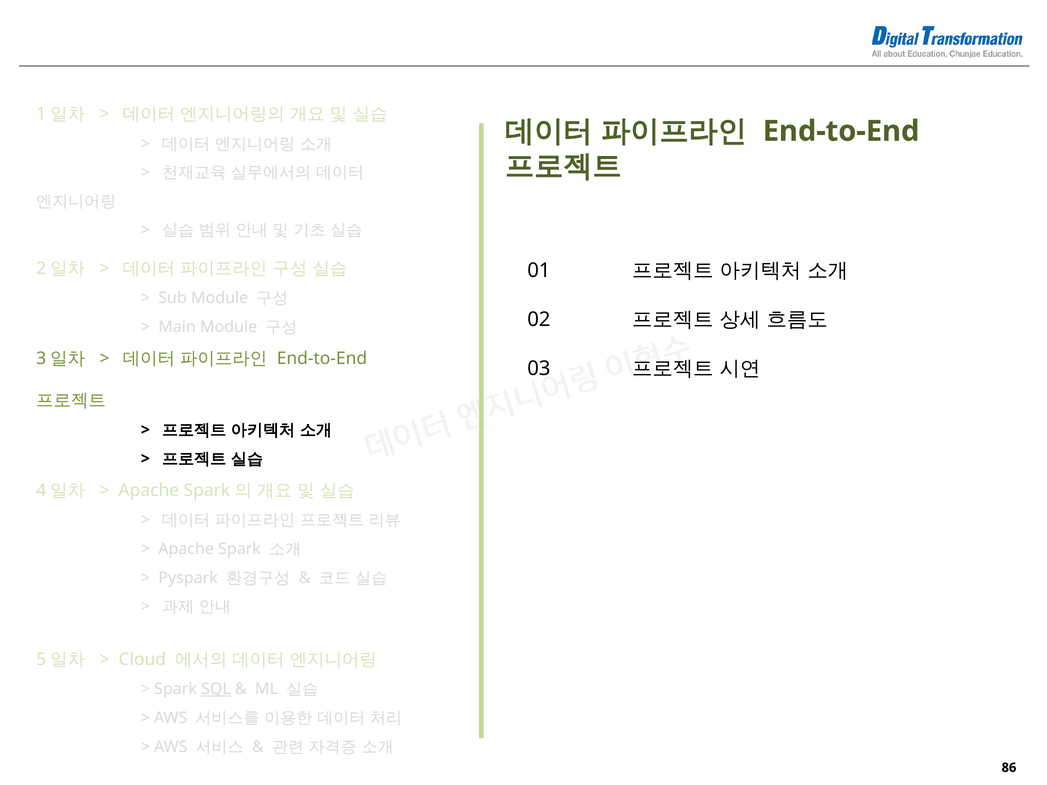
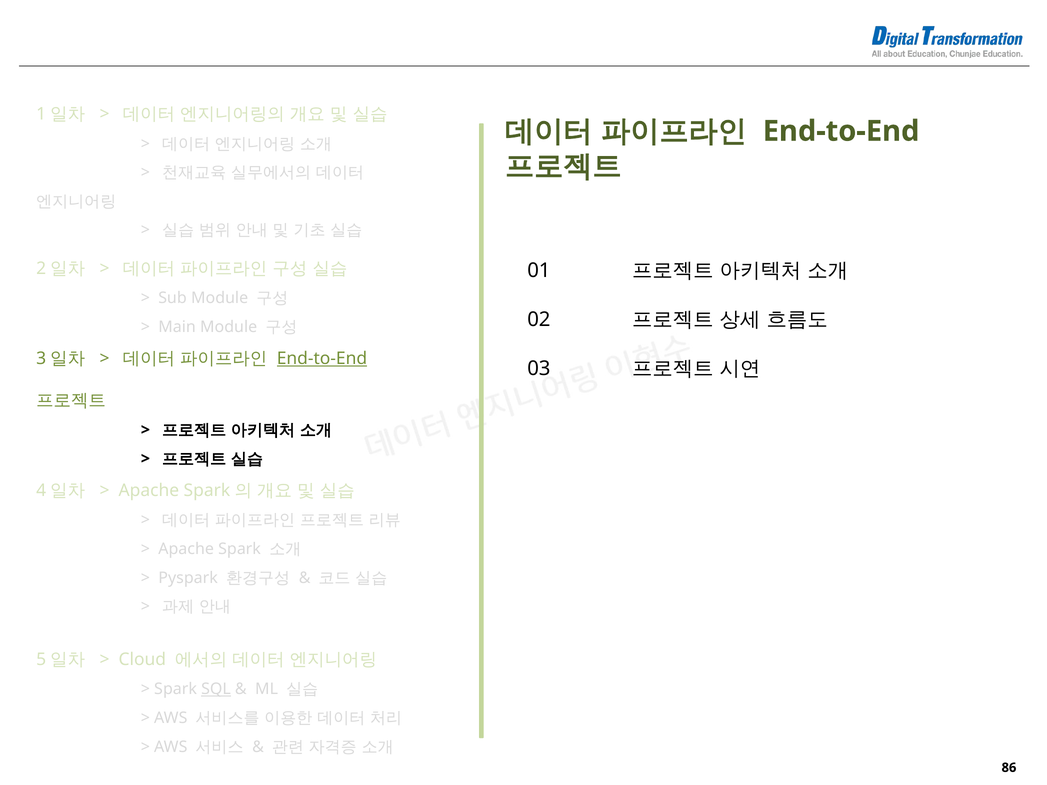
End-to-End underline: none -> present (322, 359)
